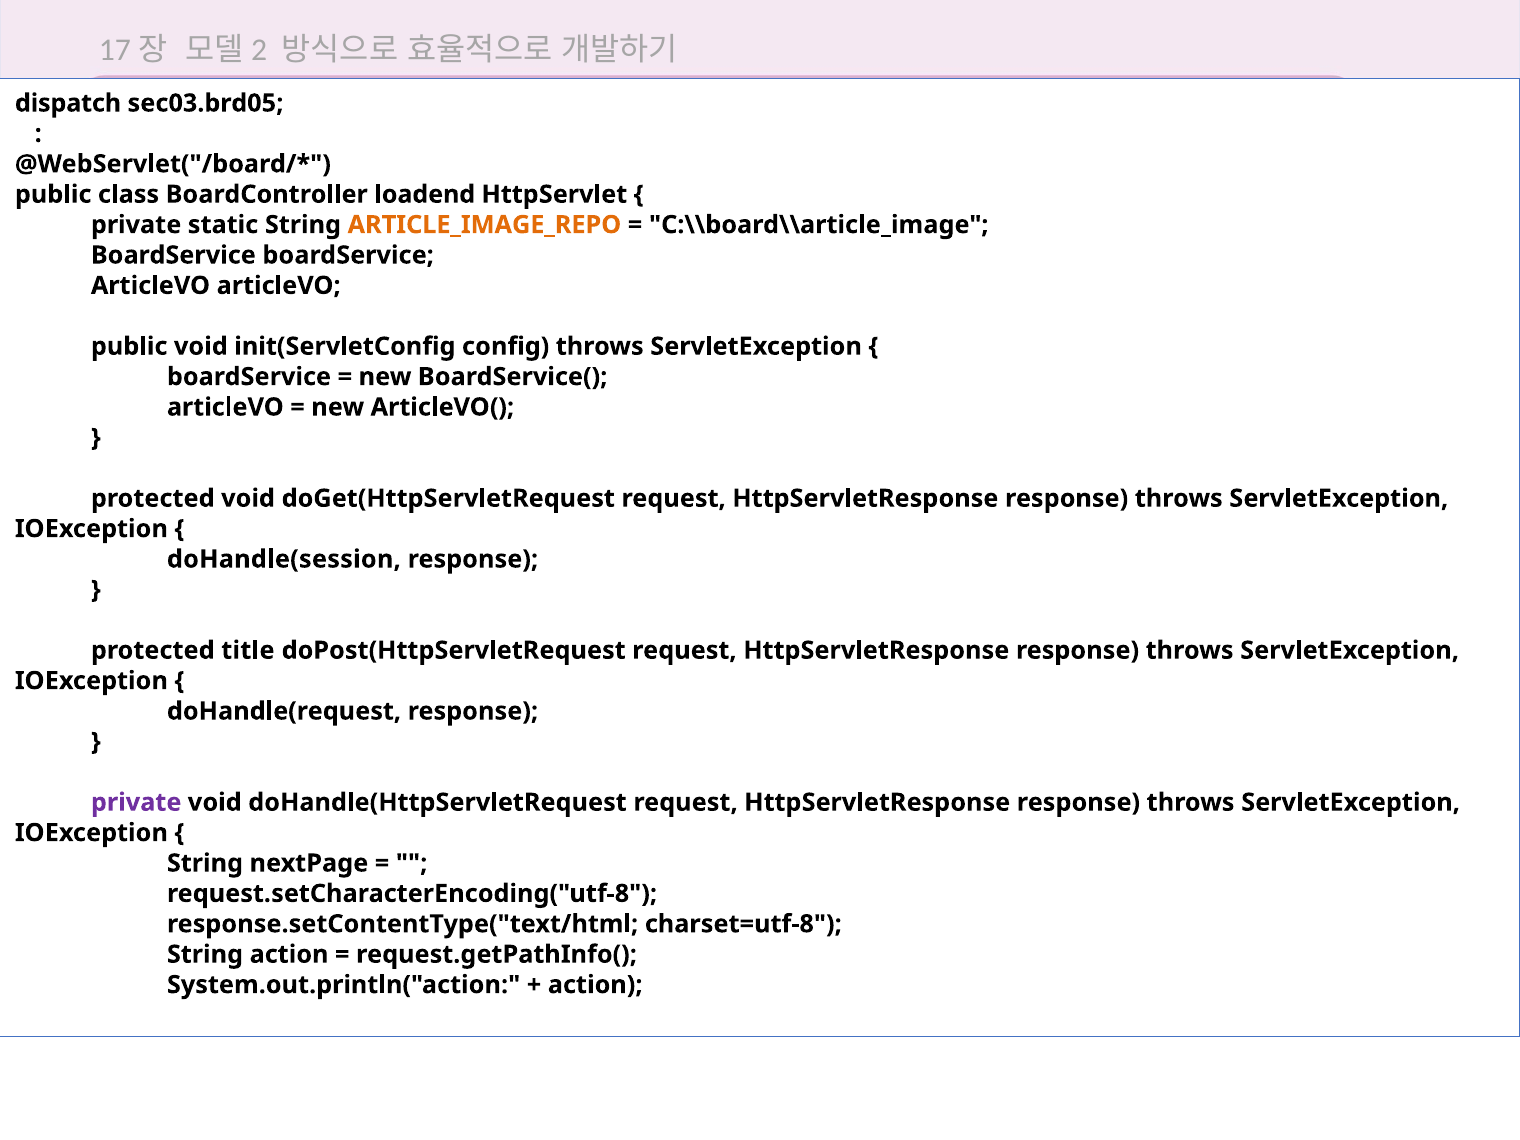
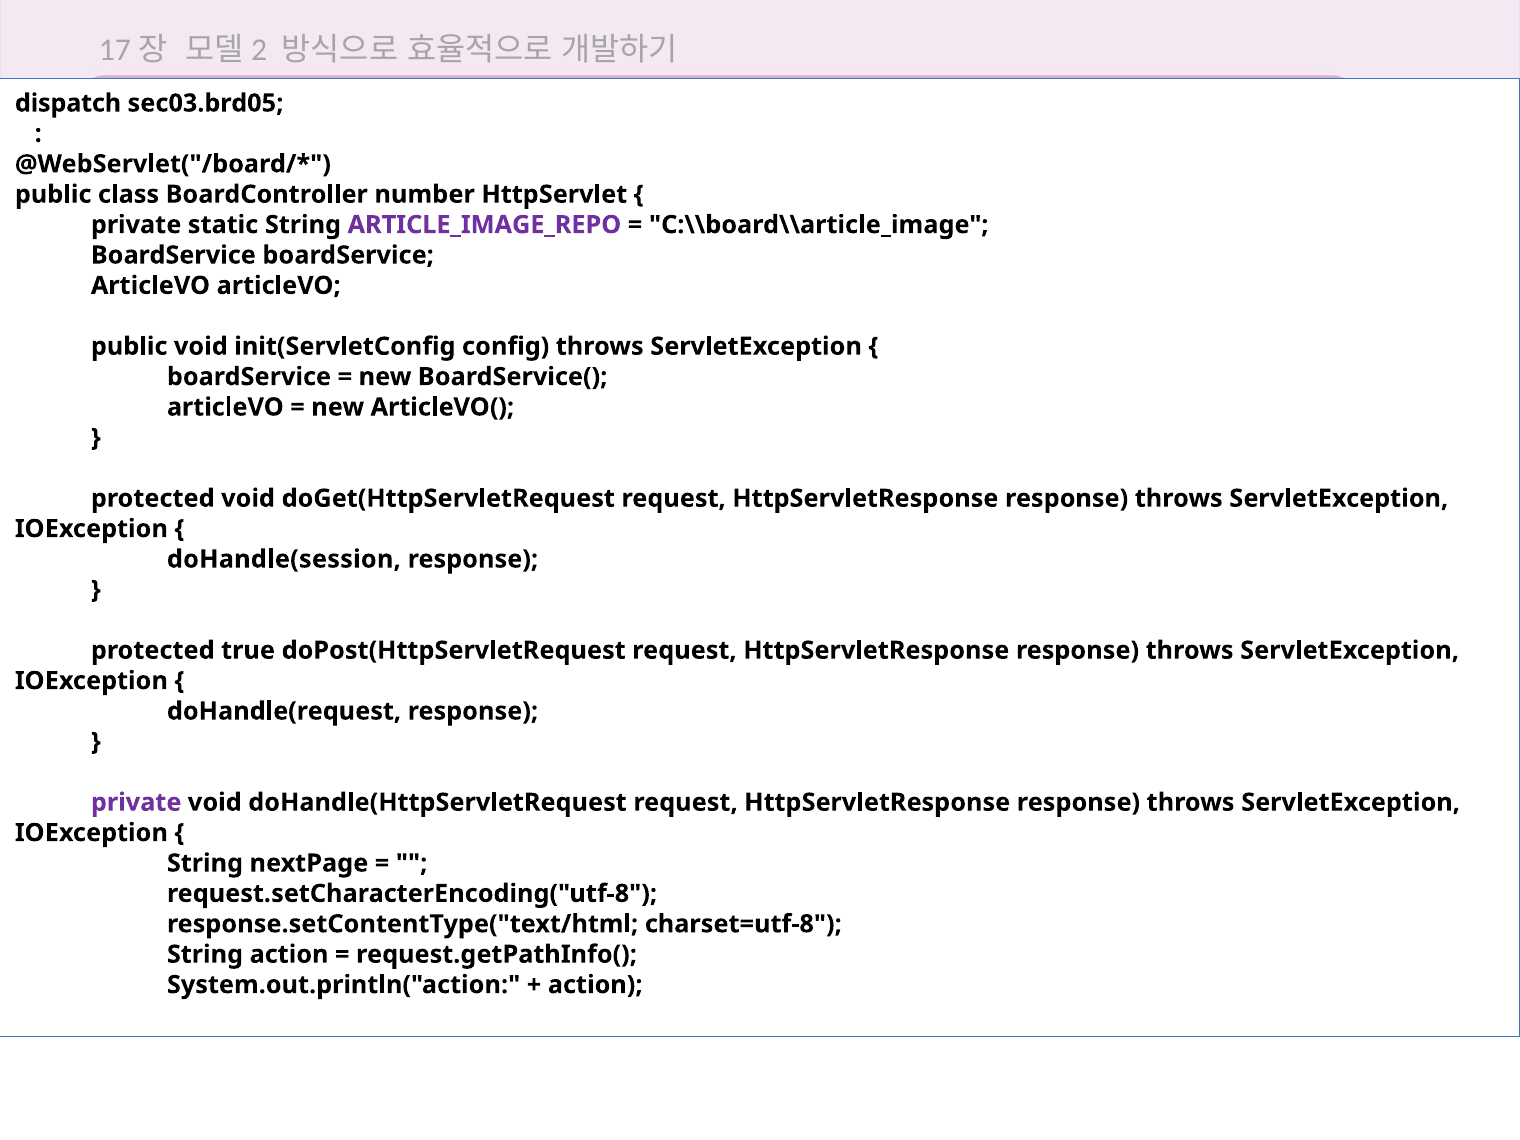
loadend: loadend -> number (425, 194)
ARTICLE_IMAGE_REPO colour: orange -> purple (484, 225)
title: title -> true (248, 650)
